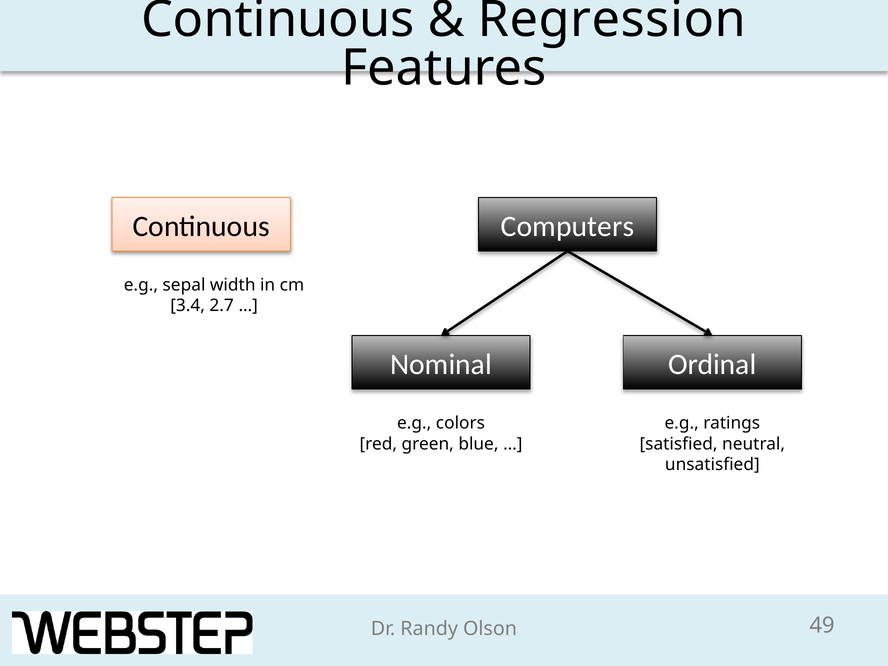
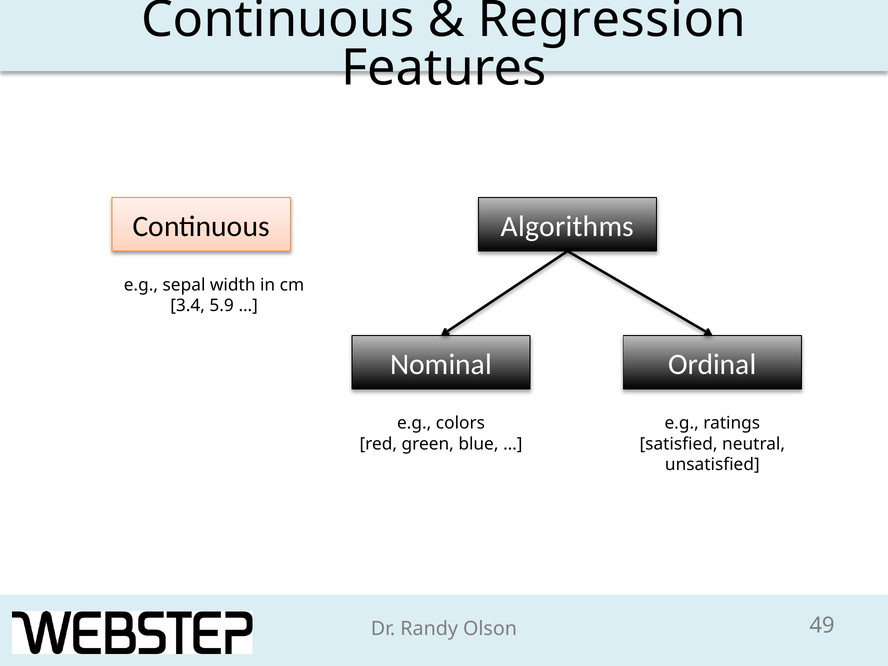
Computers: Computers -> Algorithms (567, 226)
2.7: 2.7 -> 5.9 (222, 306)
